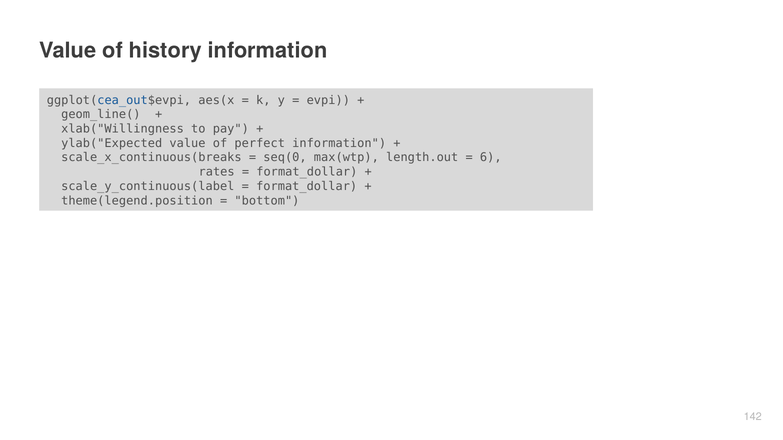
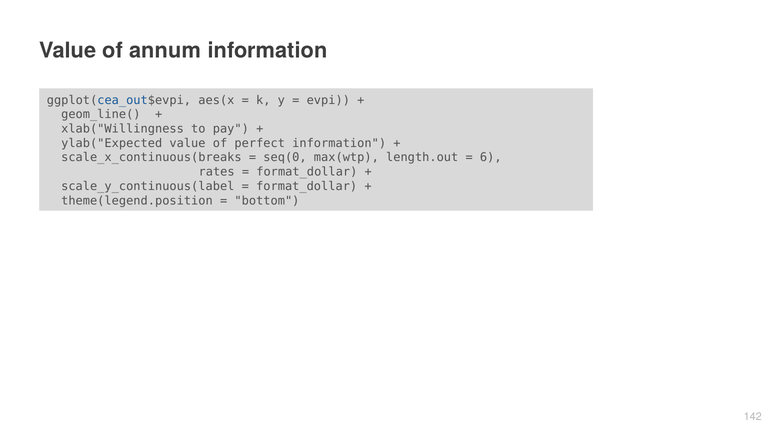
history: history -> annum (165, 50)
